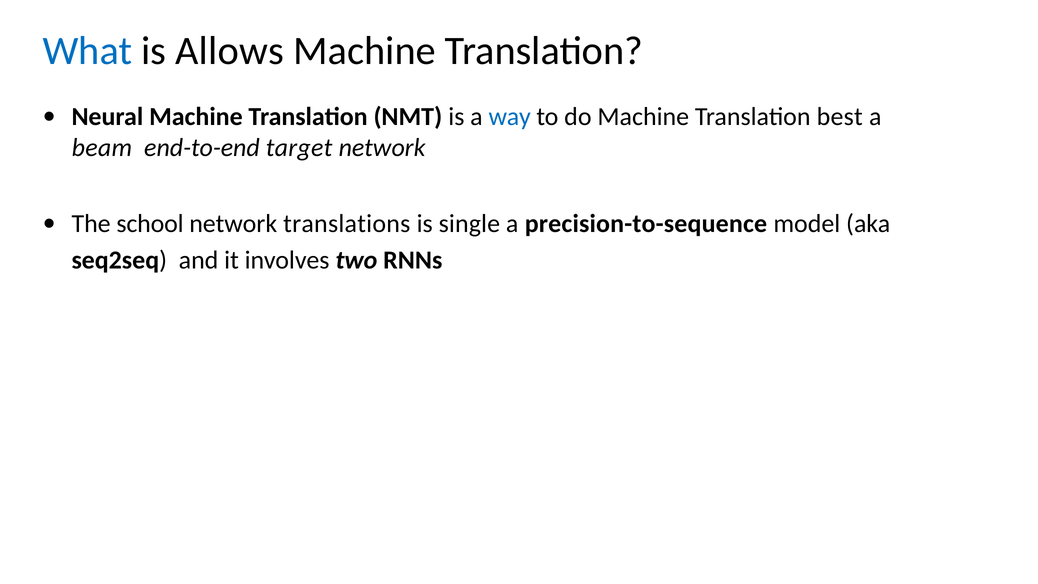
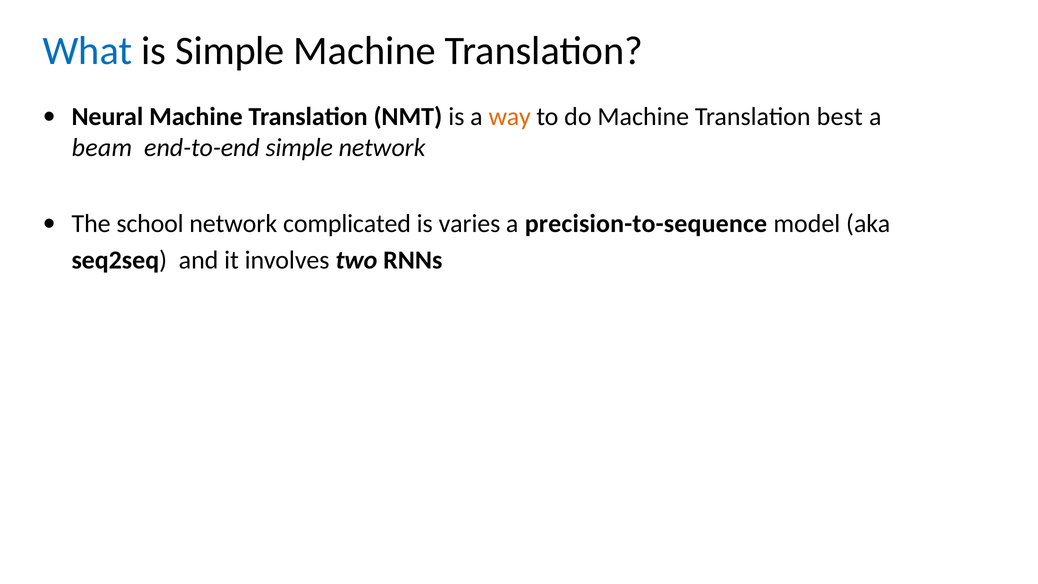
is Allows: Allows -> Simple (230, 51)
way colour: blue -> orange (510, 116)
end-to-end target: target -> simple (299, 148)
translations: translations -> complicated (347, 224)
single: single -> varies (469, 224)
